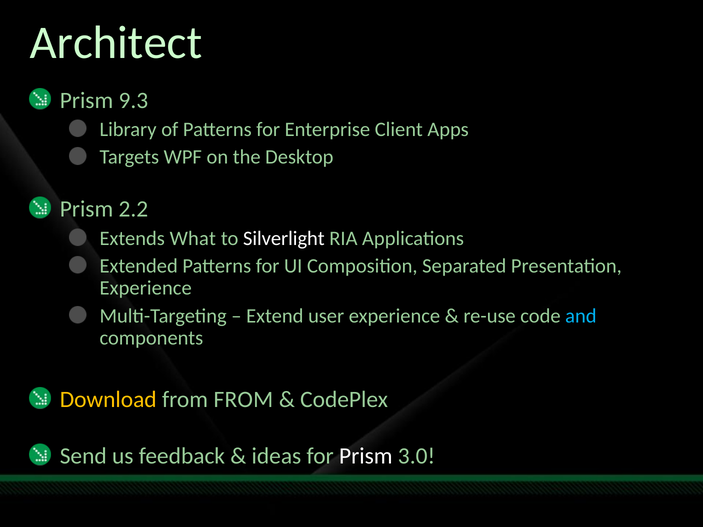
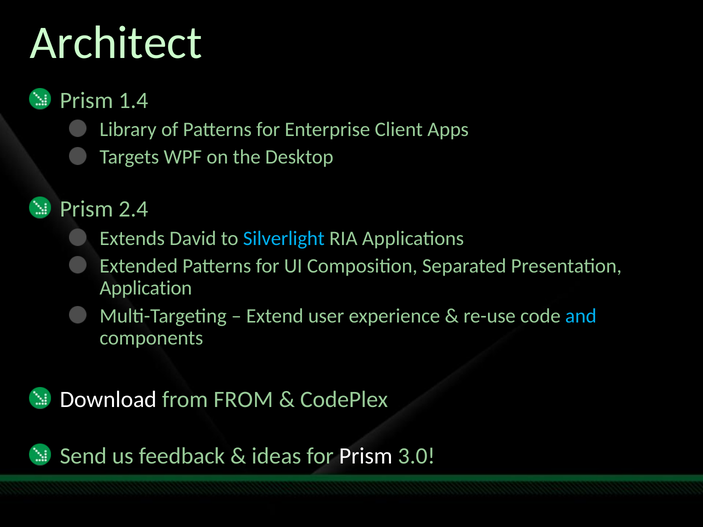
9.3: 9.3 -> 1.4 (133, 100)
2.2: 2.2 -> 2.4 (133, 209)
What: What -> David (193, 239)
Silverlight colour: white -> light blue (284, 239)
Experience: Experience -> Application (146, 288)
Download colour: yellow -> white (108, 400)
